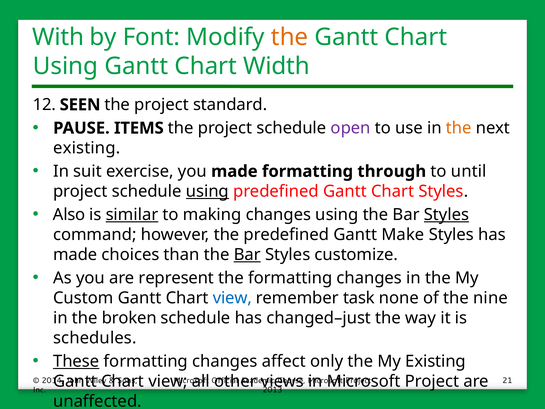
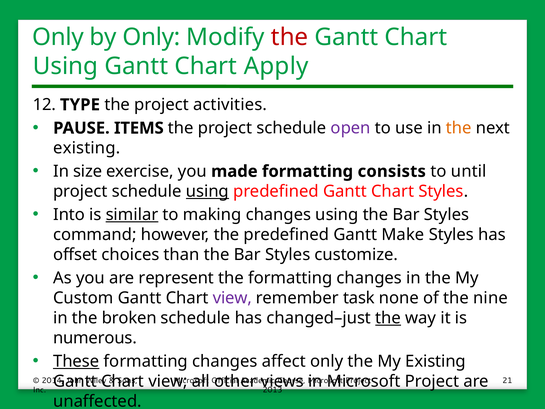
With: With -> Only (58, 37)
by Font: Font -> Only (151, 37)
the colour: orange -> red (290, 37)
Width: Width -> Apply (276, 66)
SEEN: SEEN -> TYPE (80, 105)
standard: standard -> activities (230, 105)
suit: suit -> size (88, 171)
through: through -> consists (392, 171)
Also: Also -> Into (69, 215)
Styles underline: present -> none (446, 215)
made: made -> offset (75, 255)
Bar underline: present -> none (247, 255)
view colour: blue -> purple (232, 298)
the underline: none -> present (388, 318)
schedules: schedules -> numerous (95, 338)
